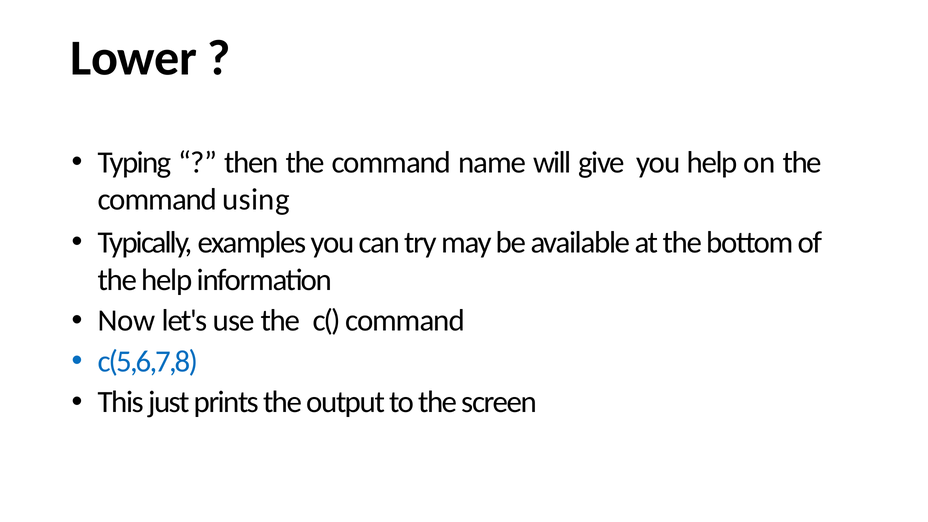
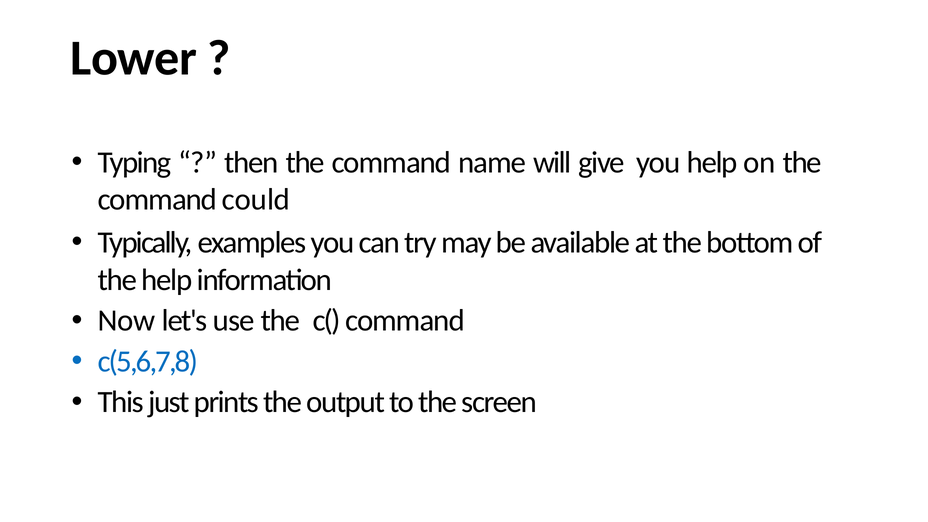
using: using -> could (256, 199)
